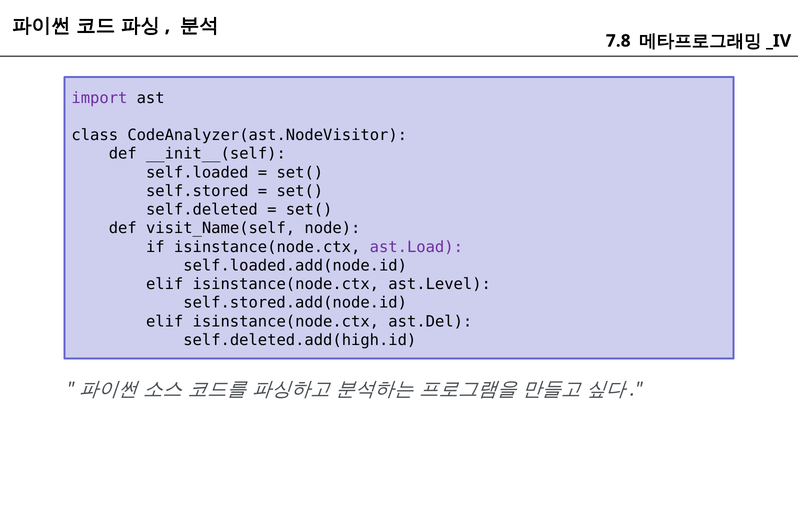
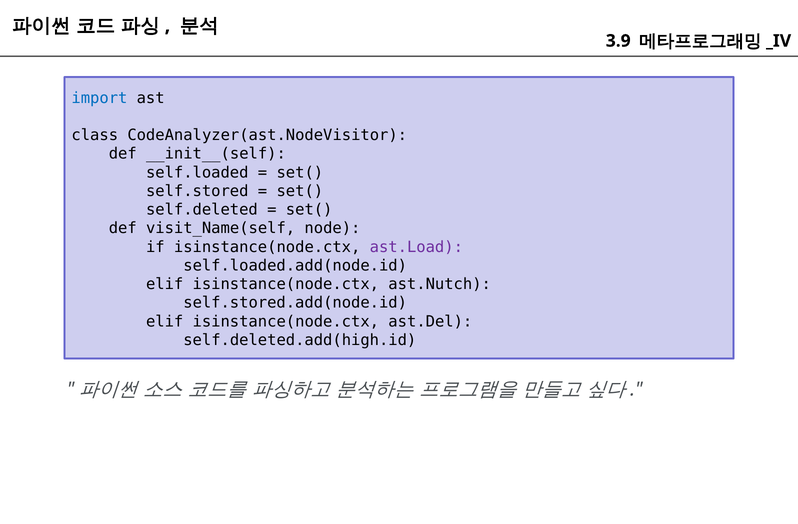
7.8: 7.8 -> 3.9 (618, 41)
import colour: purple -> blue (99, 98)
ast.Level: ast.Level -> ast.Nutch (440, 284)
